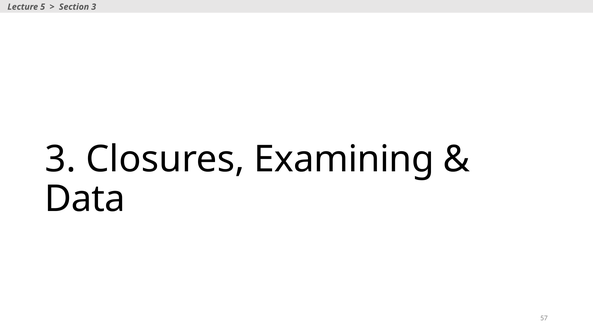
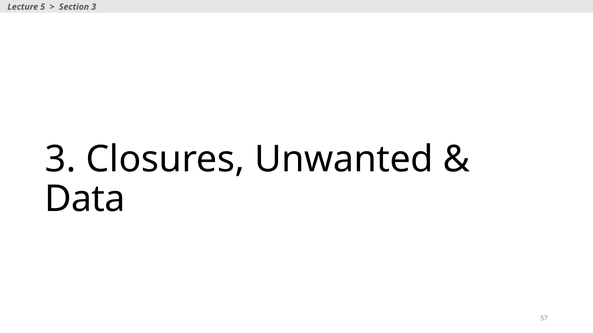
Examining: Examining -> Unwanted (344, 159)
